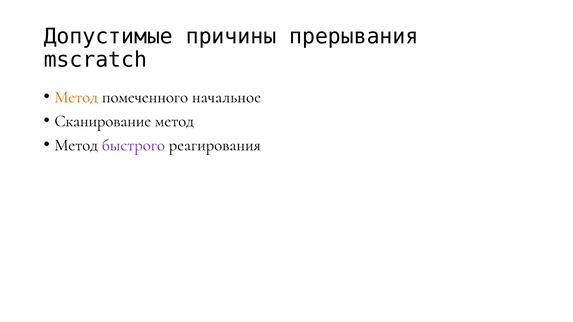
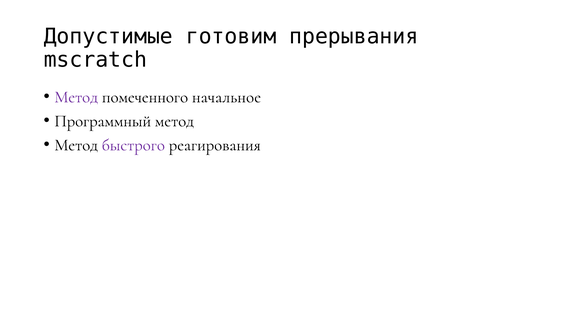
причины: причины -> готовим (231, 37)
Метод colour: orange -> purple (76, 97)
Сканирование: Сканирование -> Программный (103, 121)
